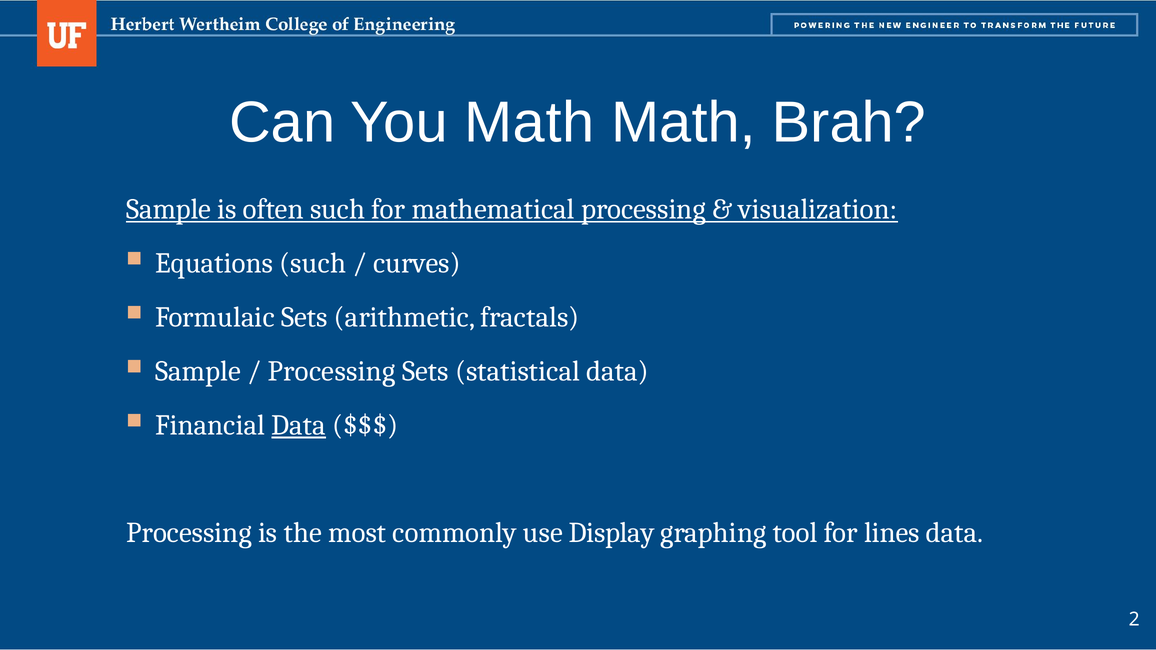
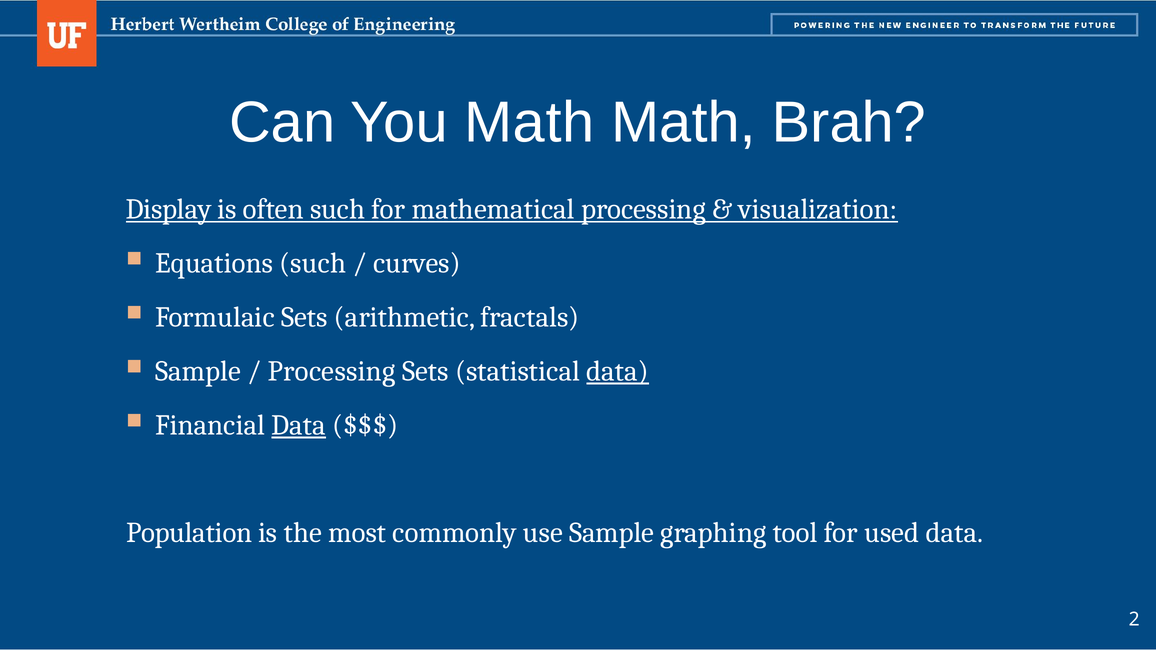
Sample: Sample -> Display (169, 209)
data underline: none -> present (618, 371)
Processing: Processing -> Population (189, 533)
use Display: Display -> Sample (612, 533)
lines: lines -> used (892, 533)
